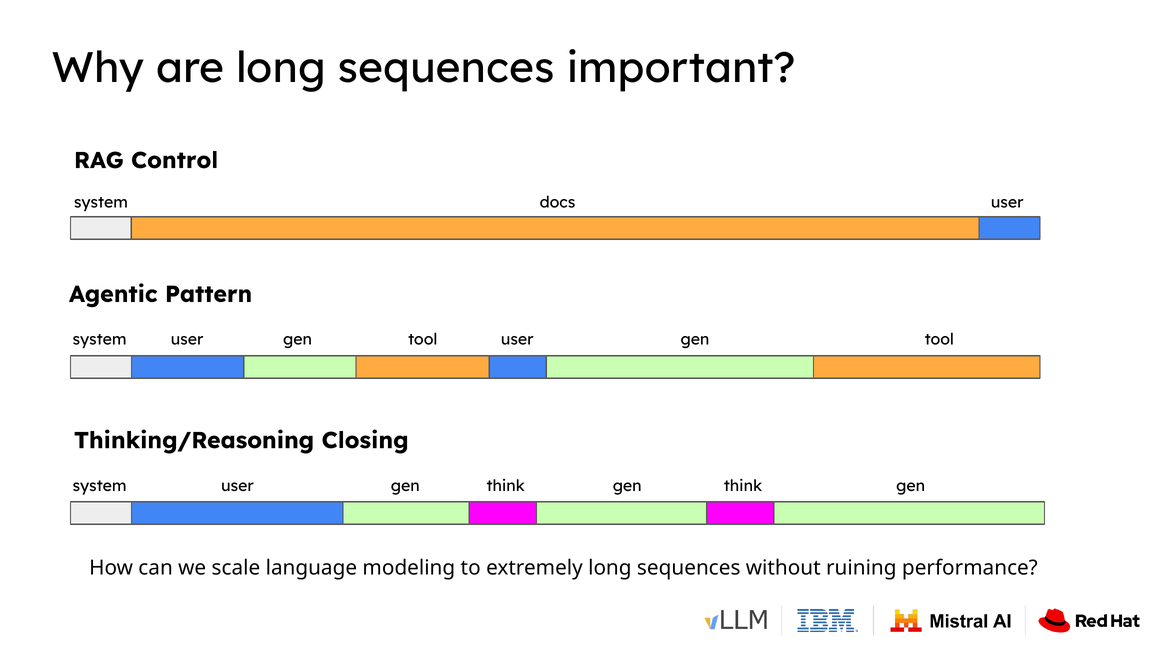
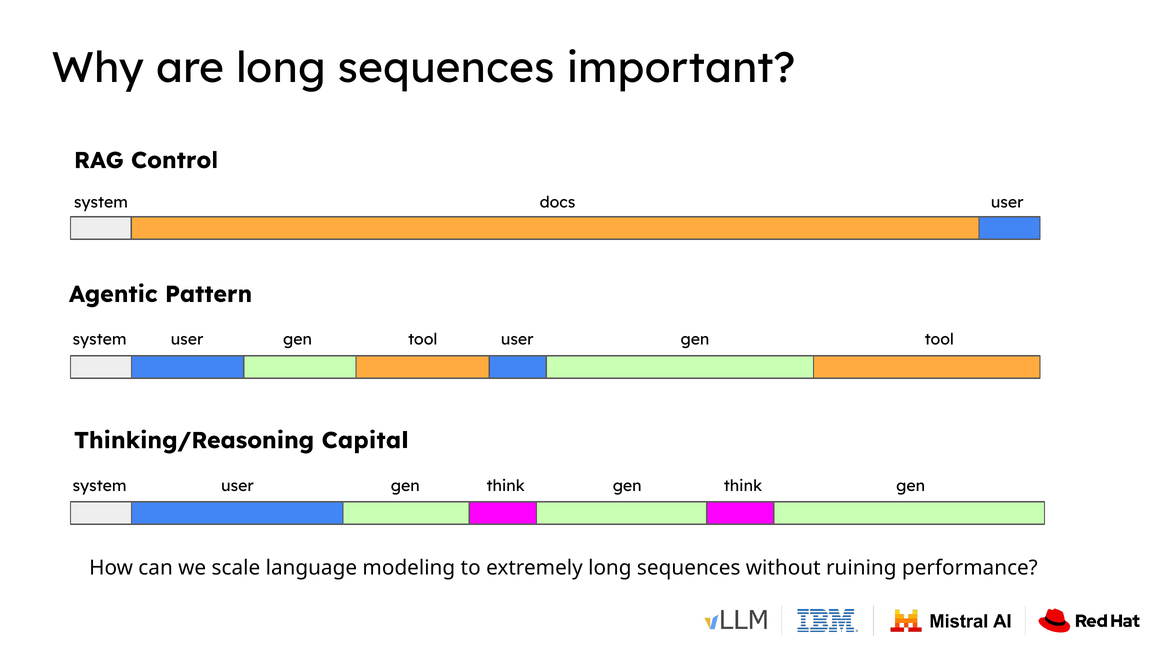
Closing: Closing -> Capital (365, 441)
